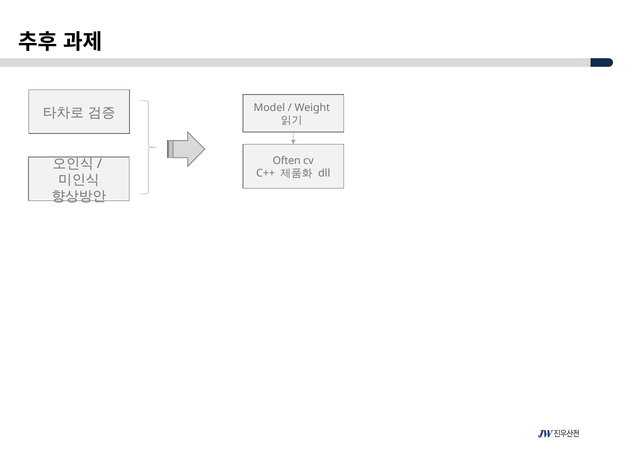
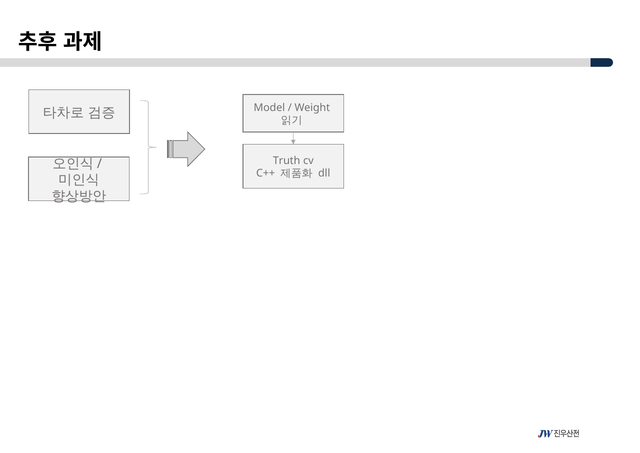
Often: Often -> Truth (287, 161)
